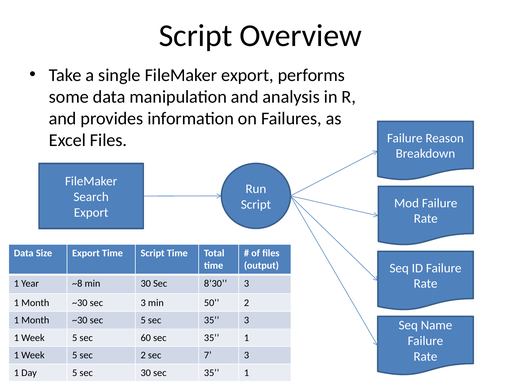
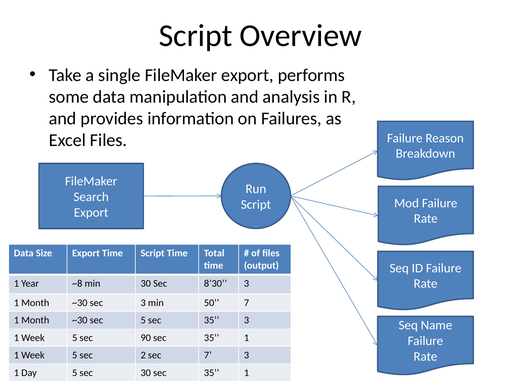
50 2: 2 -> 7 (247, 303)
60: 60 -> 90 (146, 338)
